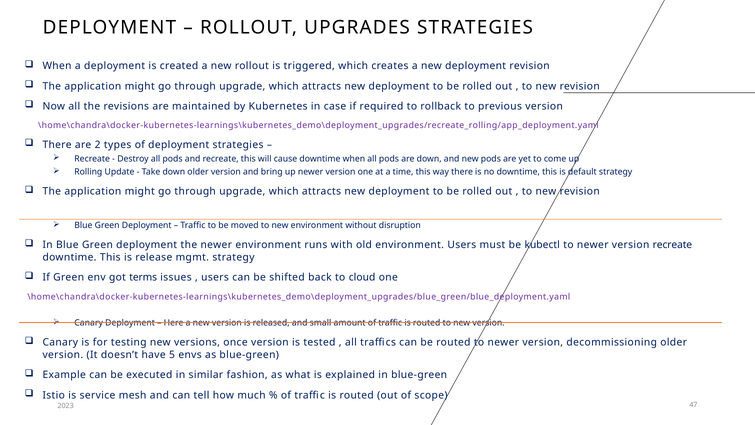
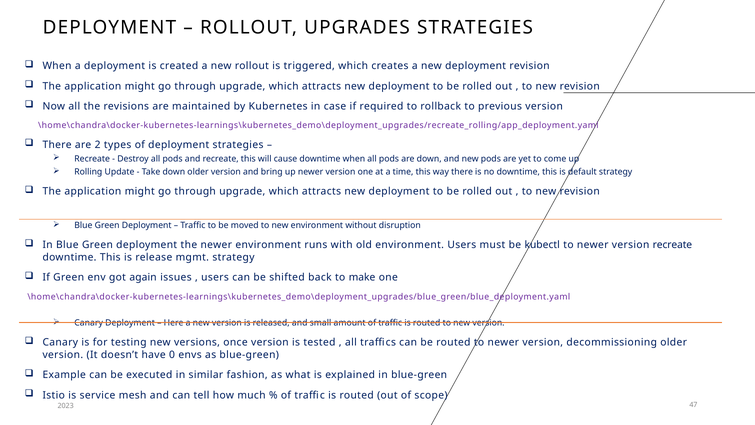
terms: terms -> again (143, 277)
cloud: cloud -> make (362, 277)
5: 5 -> 0 (172, 355)
